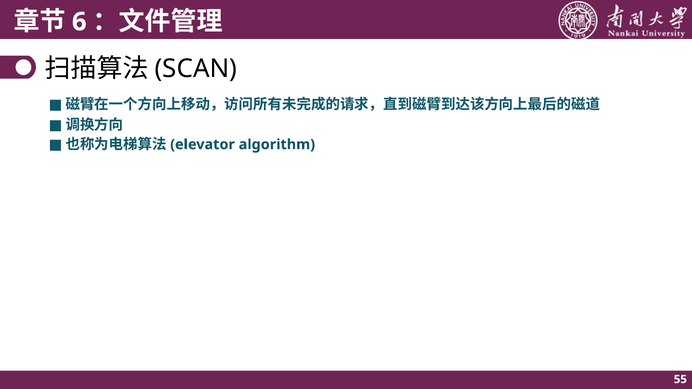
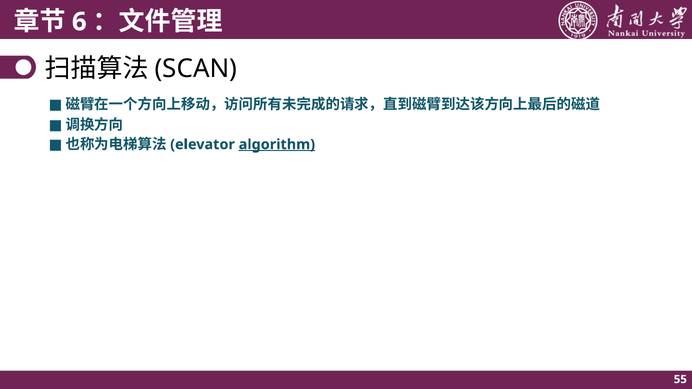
algorithm underline: none -> present (277, 145)
